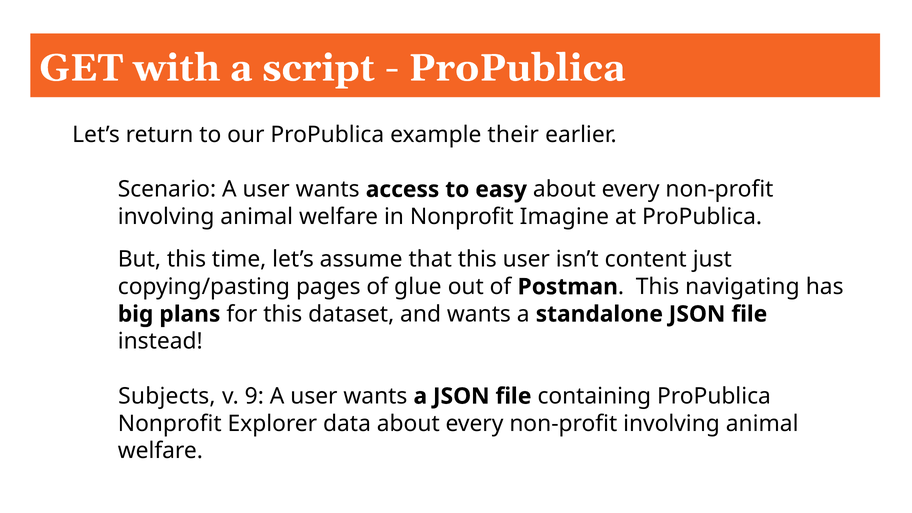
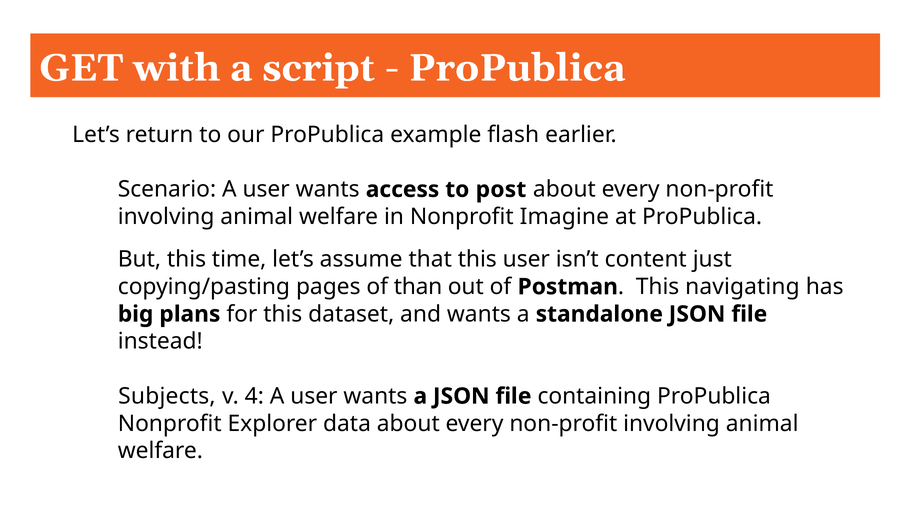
their: their -> flash (513, 135)
easy: easy -> post (501, 189)
glue: glue -> than (418, 287)
9: 9 -> 4 (254, 396)
